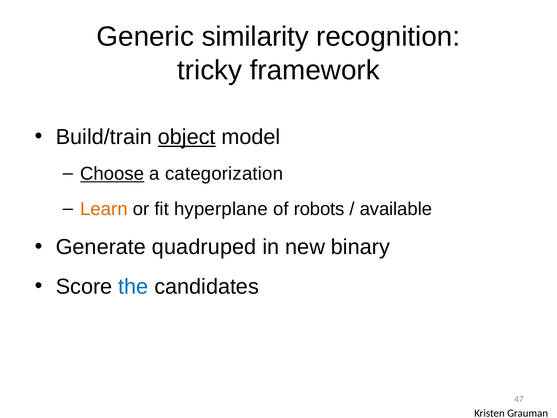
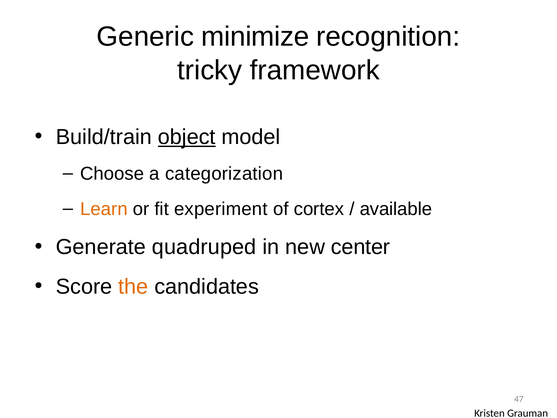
similarity: similarity -> minimize (255, 37)
Choose underline: present -> none (112, 174)
hyperplane: hyperplane -> experiment (221, 209)
robots: robots -> cortex (319, 209)
binary: binary -> center (361, 247)
the colour: blue -> orange (133, 287)
